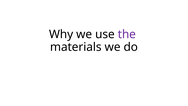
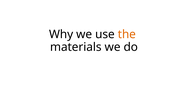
the colour: purple -> orange (127, 34)
